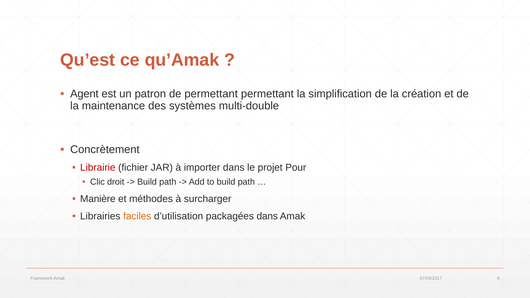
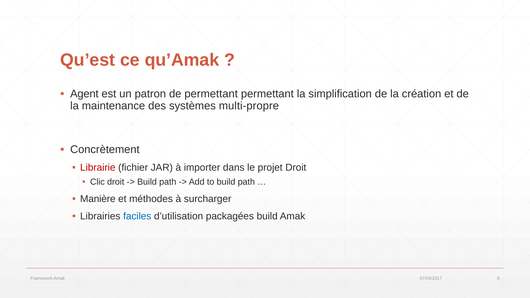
multi-double: multi-double -> multi-propre (249, 106)
projet Pour: Pour -> Droit (296, 168)
faciles colour: orange -> blue (137, 216)
packagées dans: dans -> build (267, 216)
